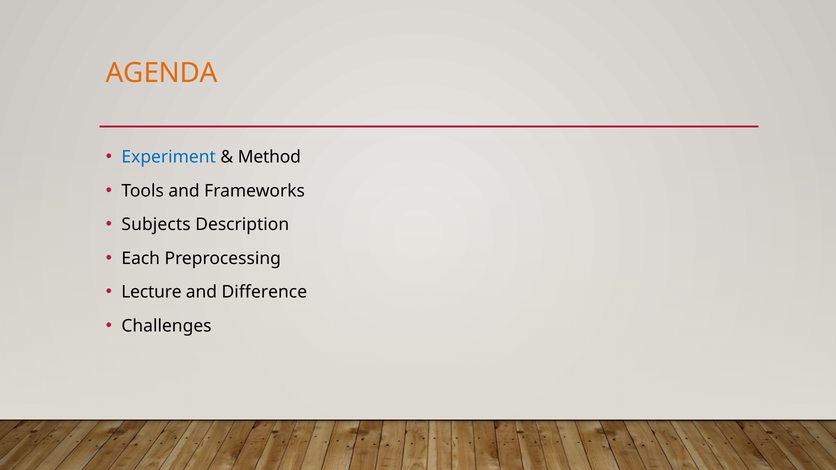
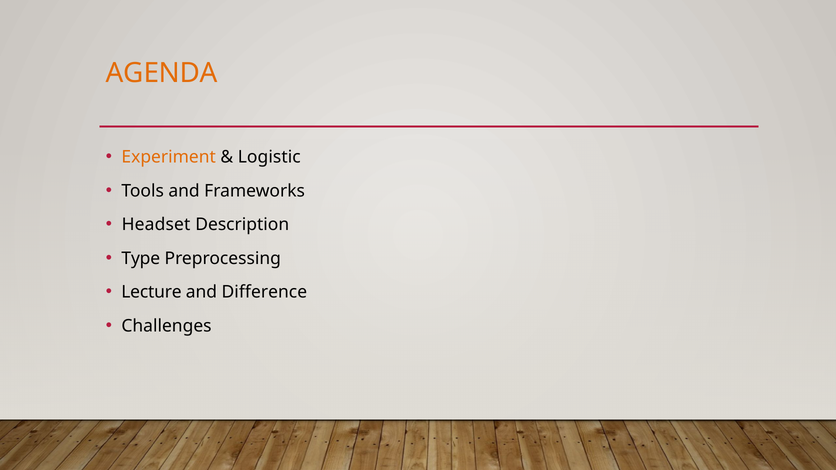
Experiment colour: blue -> orange (169, 157)
Method: Method -> Logistic (269, 157)
Subjects: Subjects -> Headset (156, 225)
Each: Each -> Type (141, 259)
